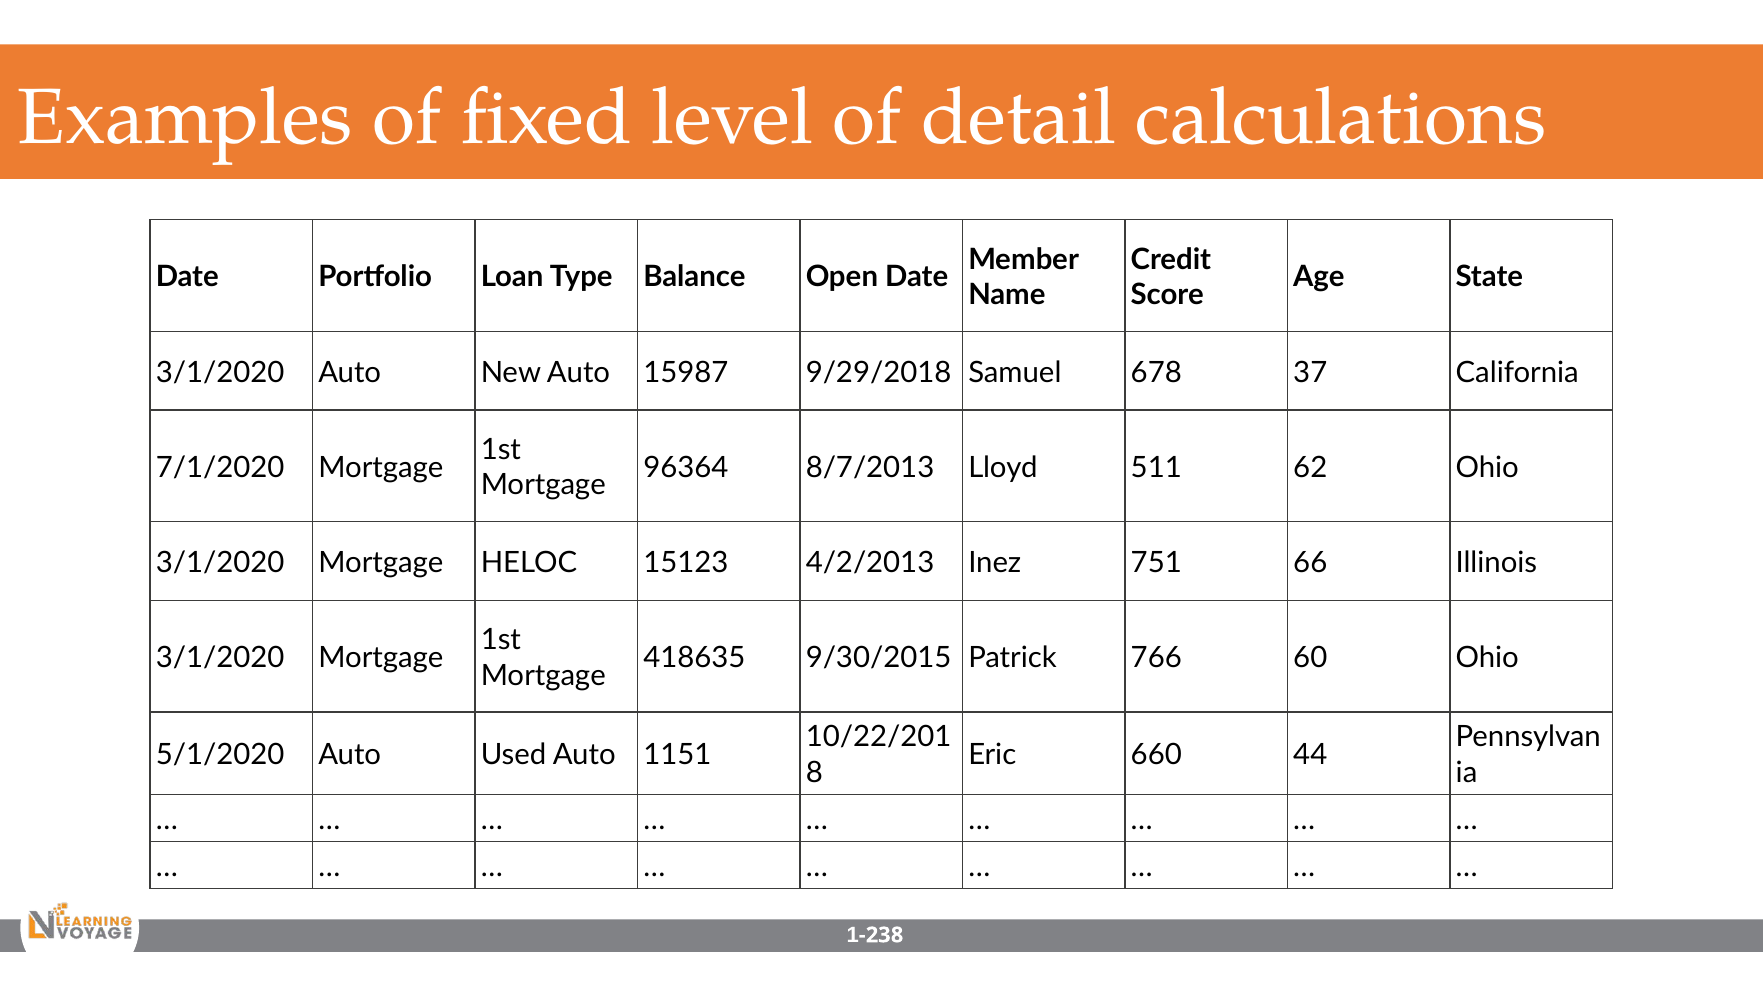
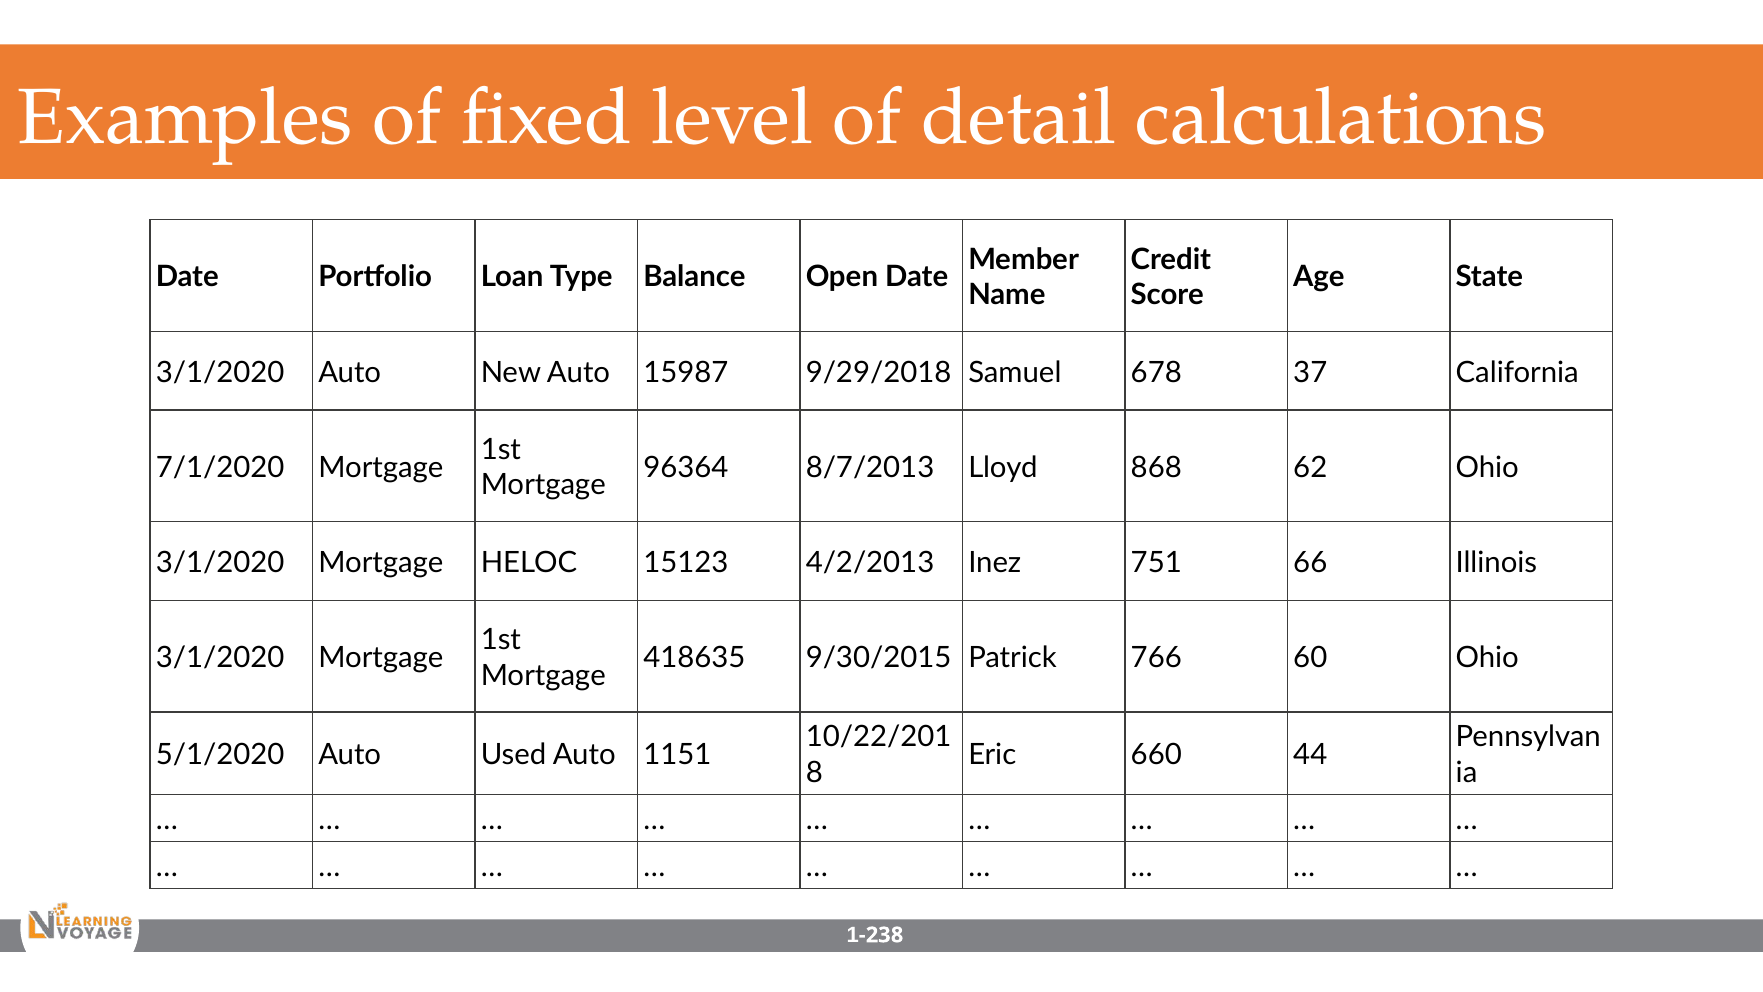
511: 511 -> 868 (1156, 467)
